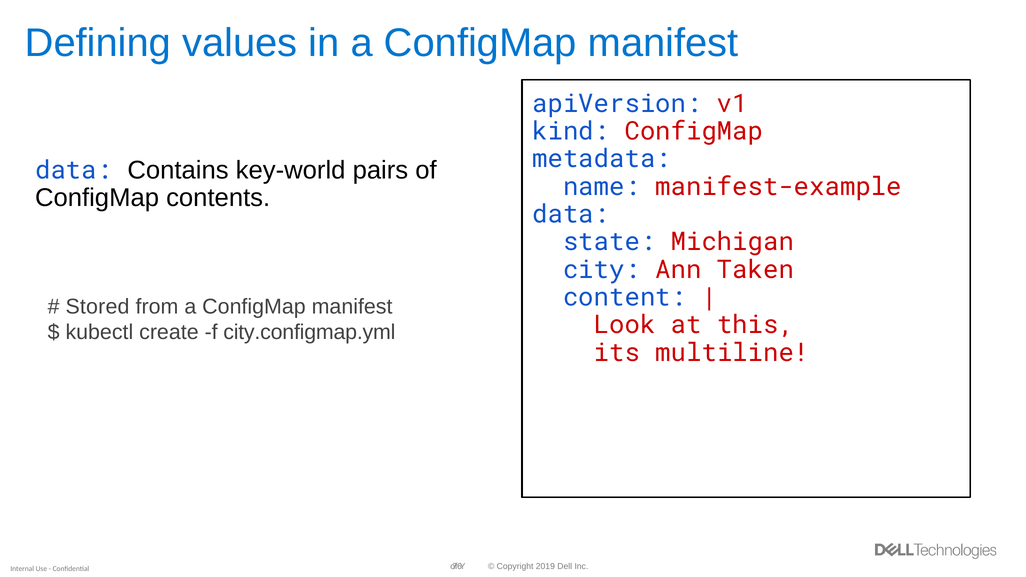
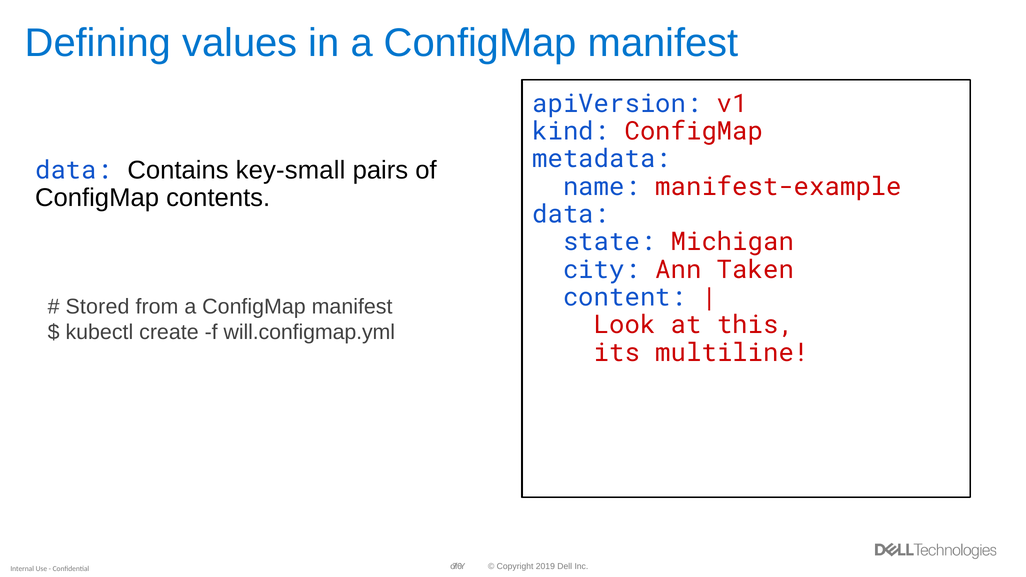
key-world: key-world -> key-small (291, 170)
city.configmap.yml: city.configmap.yml -> will.configmap.yml (309, 332)
